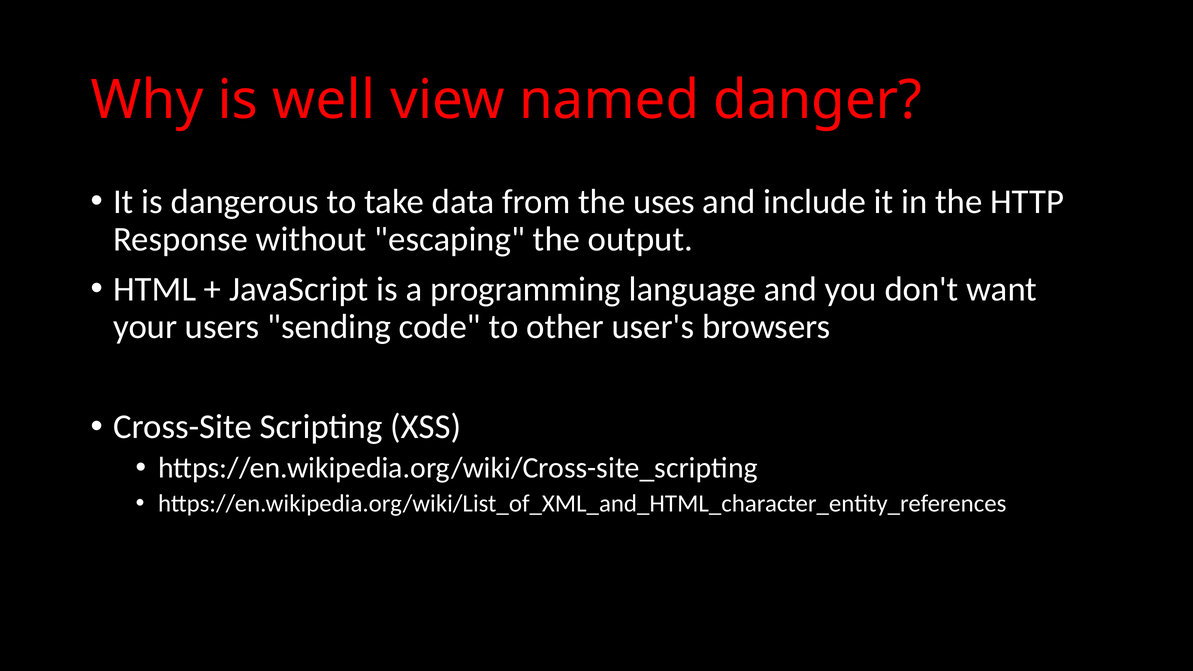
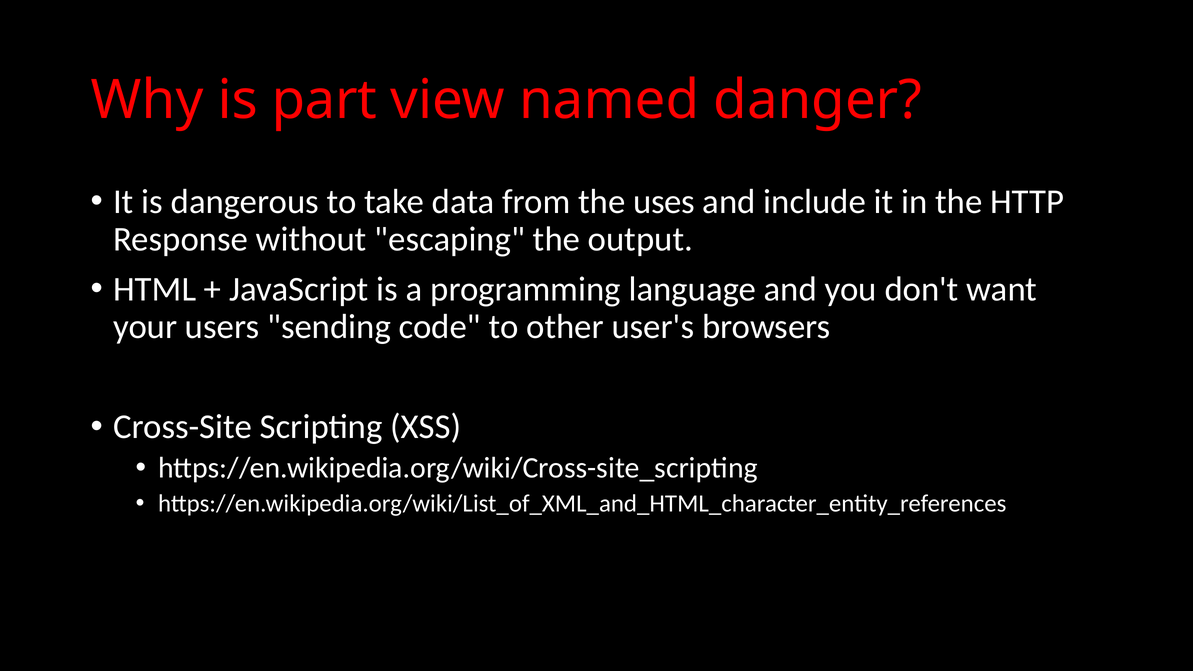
well: well -> part (324, 100)
